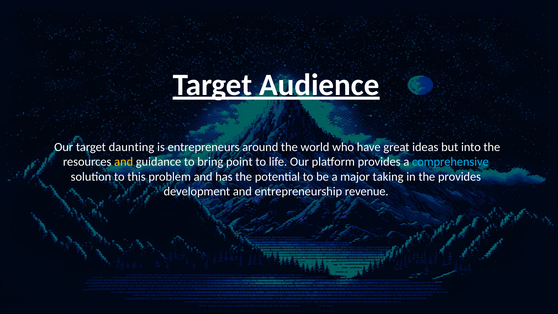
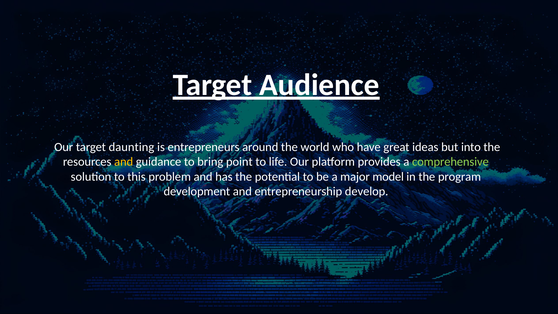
comprehensive colour: light blue -> light green (450, 162)
taking: taking -> model (388, 177)
the provides: provides -> program (459, 177)
revenue: revenue -> develop (367, 191)
